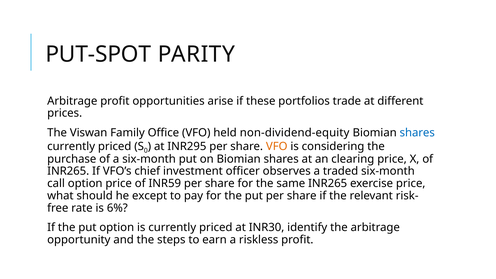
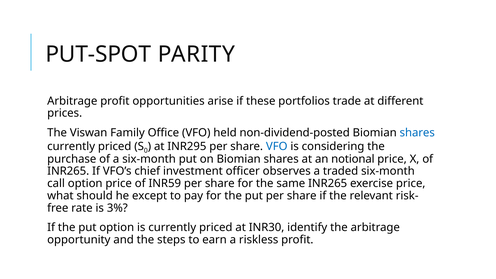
non-dividend-equity: non-dividend-equity -> non-dividend-posted (295, 133)
VFO colour: orange -> blue (277, 146)
clearing: clearing -> notional (353, 159)
6%: 6% -> 3% (117, 208)
